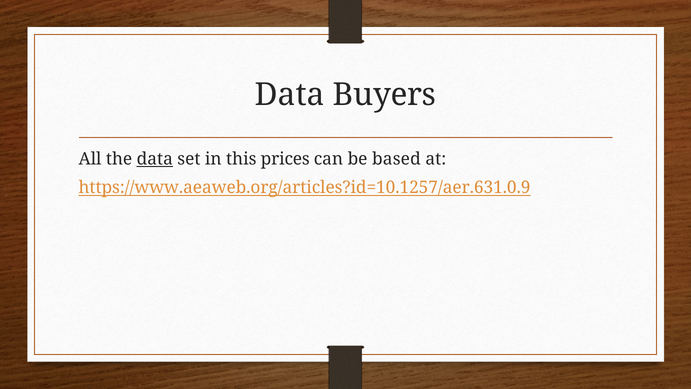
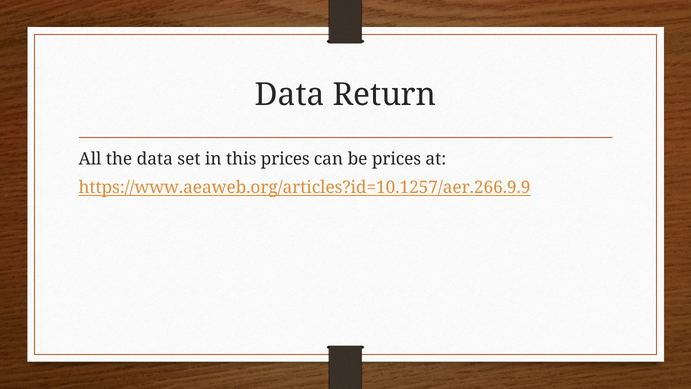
Buyers: Buyers -> Return (384, 95)
data underline: present -> none (155, 159)
be based: based -> prices (397, 159)
https://www.aeaweb.org/articles?id=10.1257/aer.631.0.9: https://www.aeaweb.org/articles?id=10.1257/aer.631.0.9 -> https://www.aeaweb.org/articles?id=10.1257/aer.266.9.9 (305, 188)
